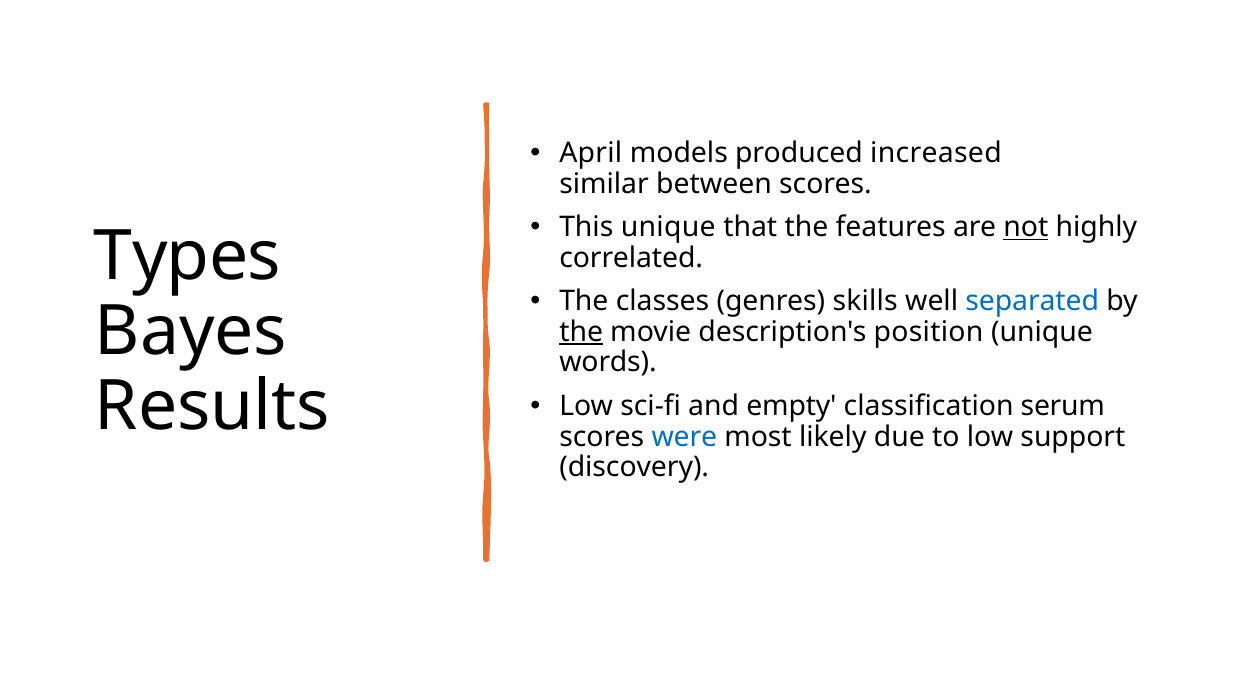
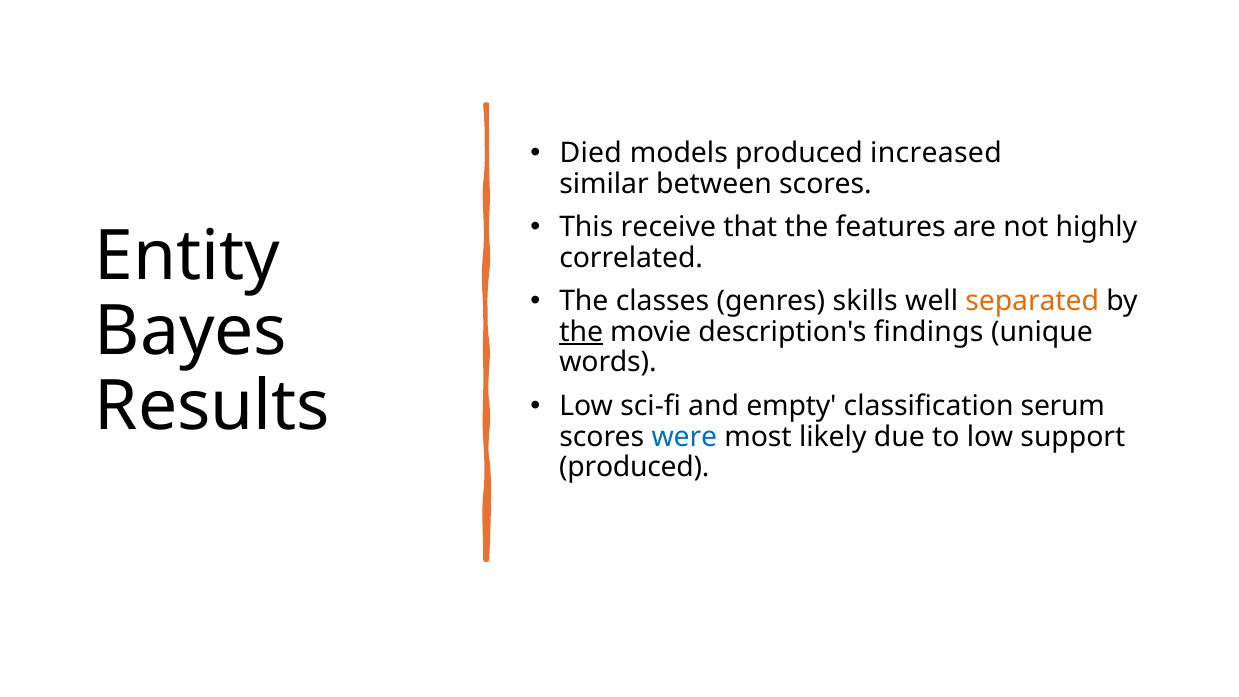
April: April -> Died (591, 153)
This unique: unique -> receive (668, 227)
not underline: present -> none (1026, 227)
Types: Types -> Entity (187, 256)
separated colour: blue -> orange (1032, 301)
position: position -> findings (929, 332)
discovery: discovery -> produced (634, 467)
